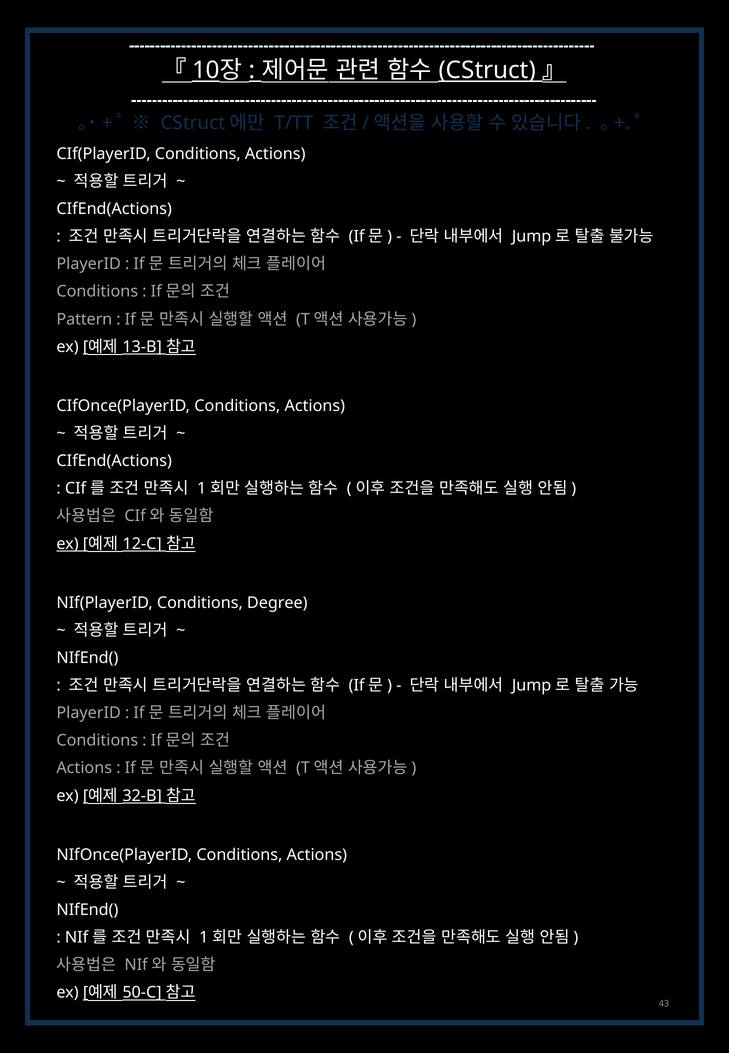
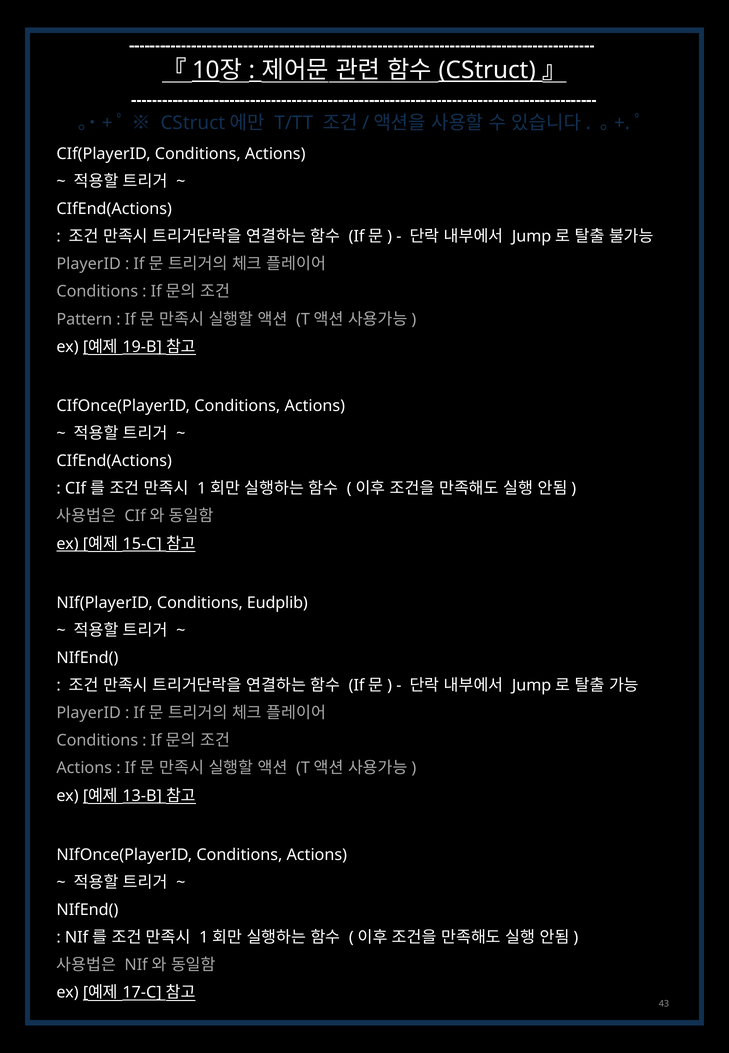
13-B: 13-B -> 19-B (142, 347)
12-C: 12-C -> 15-C (142, 544)
Degree: Degree -> Eudplib (277, 603)
32-B: 32-B -> 13-B (142, 796)
50-C: 50-C -> 17-C (142, 993)
